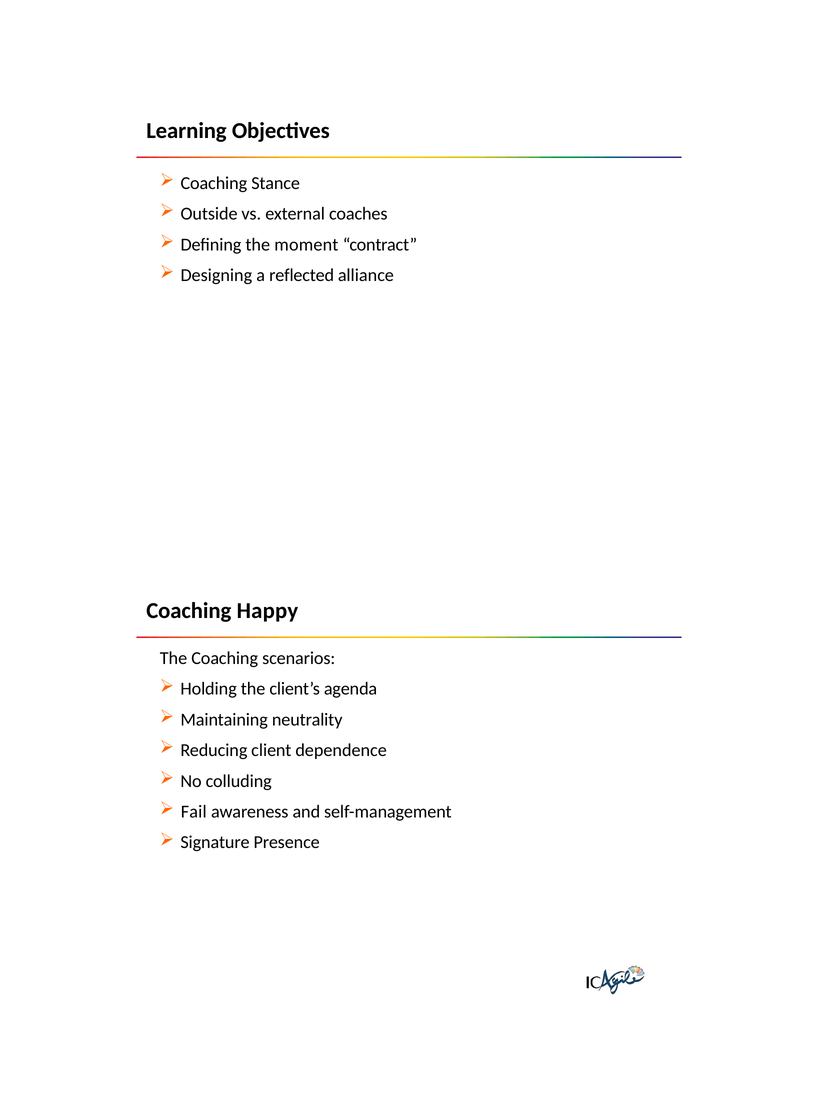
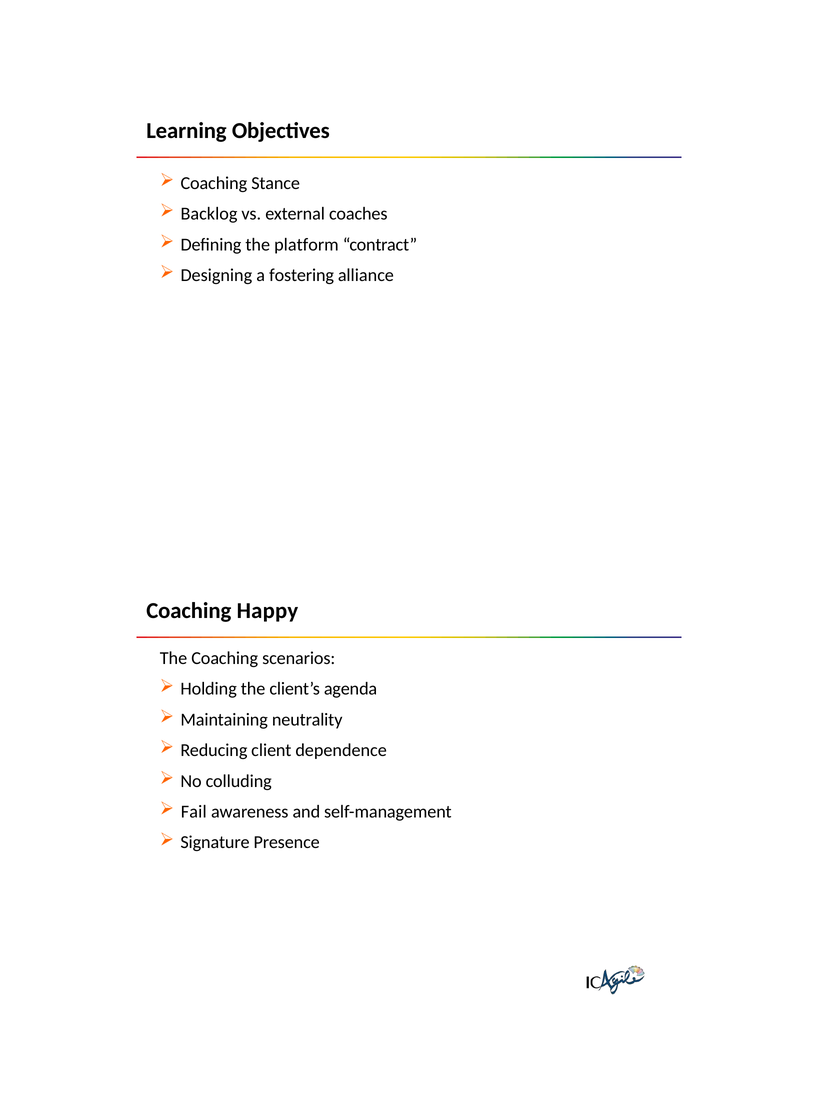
Outside: Outside -> Backlog (209, 214)
moment: moment -> platform (306, 244)
reflected: reflected -> fostering (302, 275)
